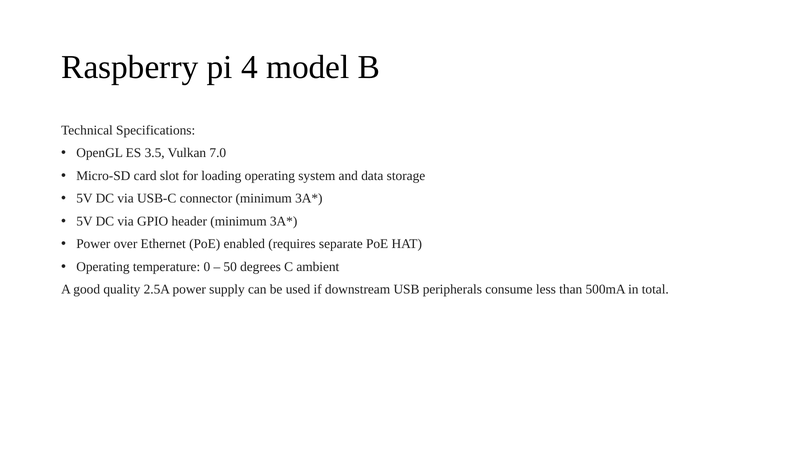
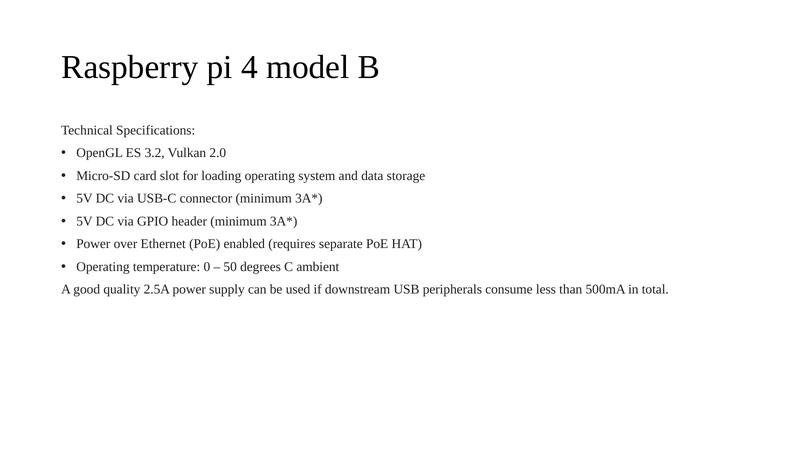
3.5: 3.5 -> 3.2 (155, 153)
7.0: 7.0 -> 2.0 (218, 153)
